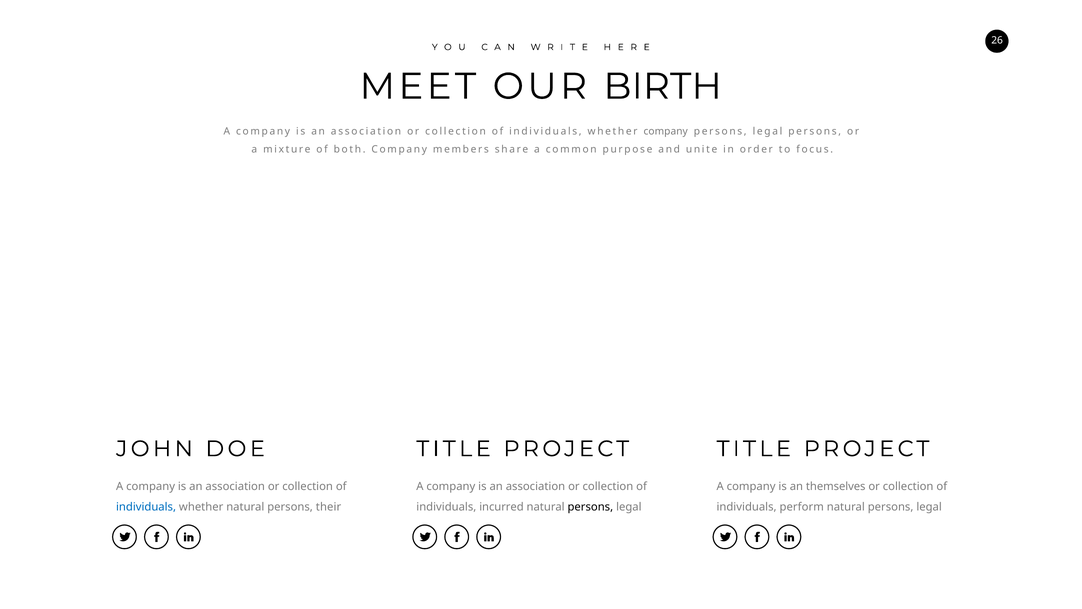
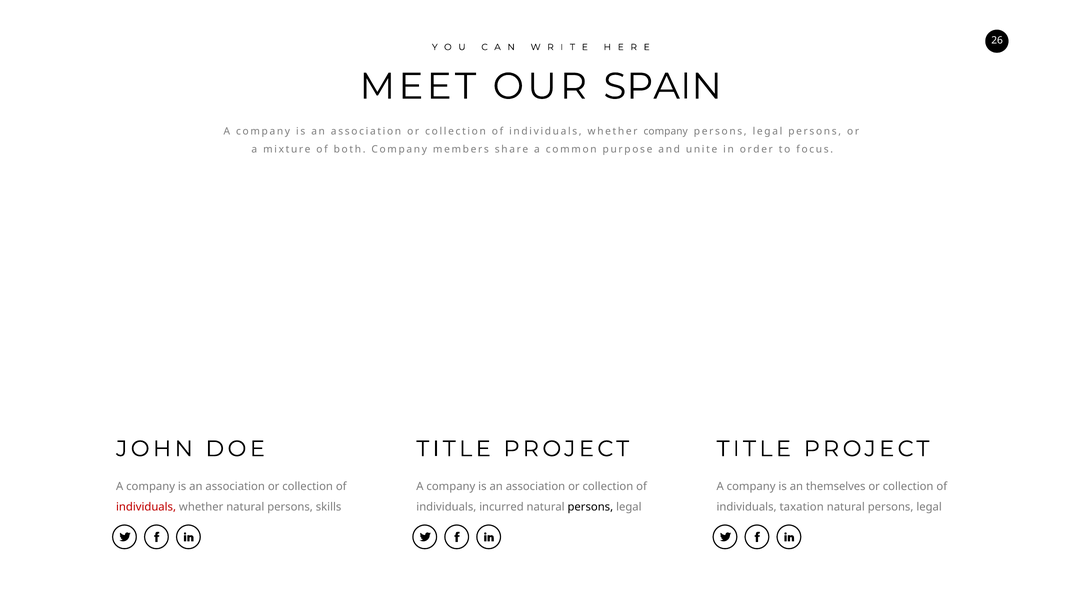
BIRTH: BIRTH -> SPAIN (663, 86)
individuals colour: blue -> red (146, 507)
their: their -> skills (329, 507)
perform: perform -> taxation (802, 507)
